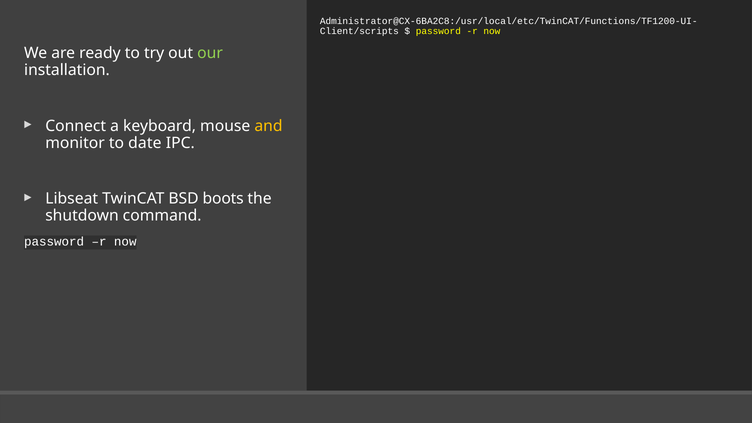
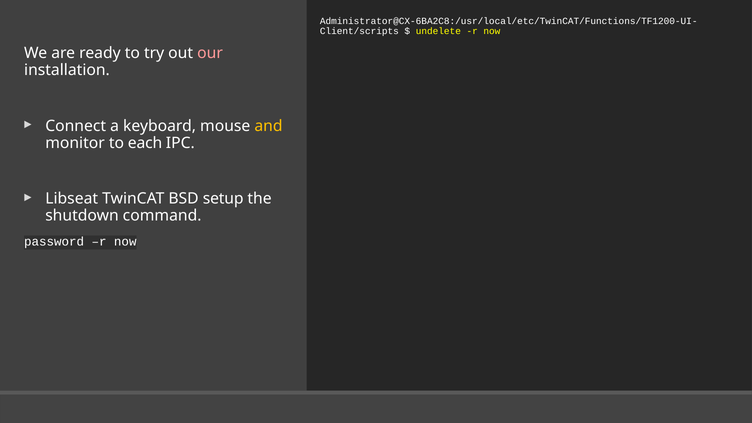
password: password -> undelete (438, 31)
our colour: light green -> pink (210, 53)
date: date -> each (145, 143)
boots: boots -> setup (223, 199)
